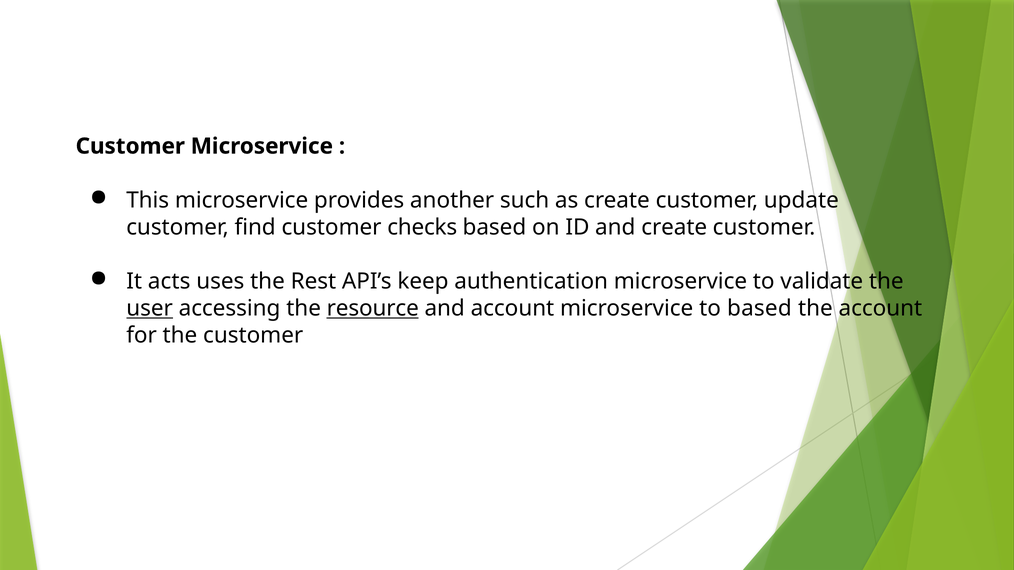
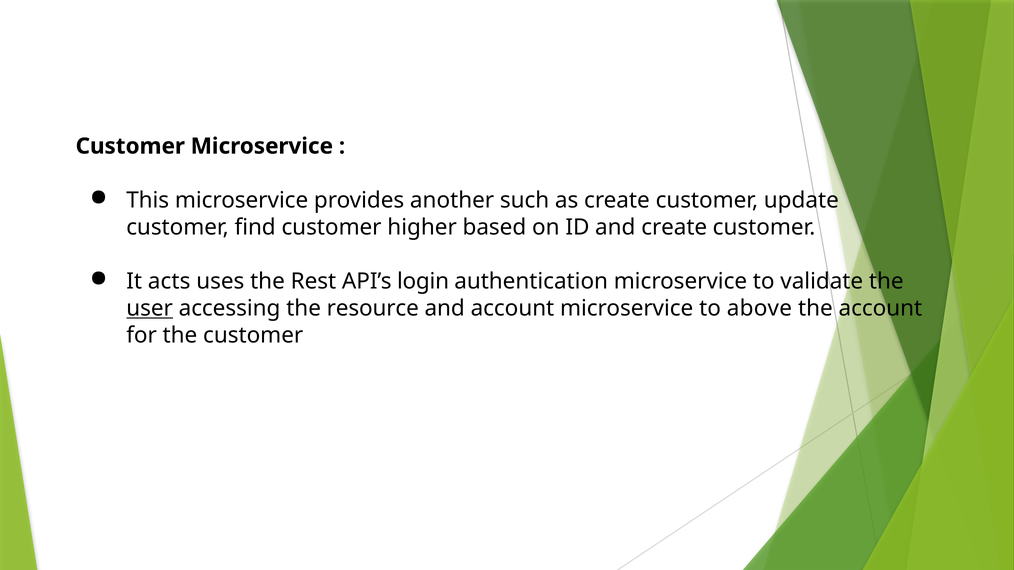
checks: checks -> higher (422, 227)
keep: keep -> login (423, 281)
resource underline: present -> none (373, 308)
to based: based -> above (759, 308)
